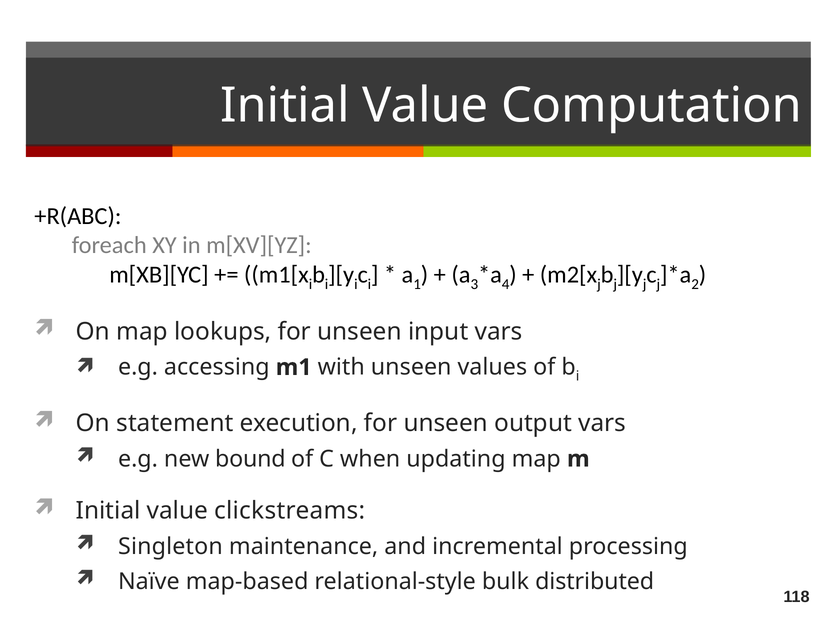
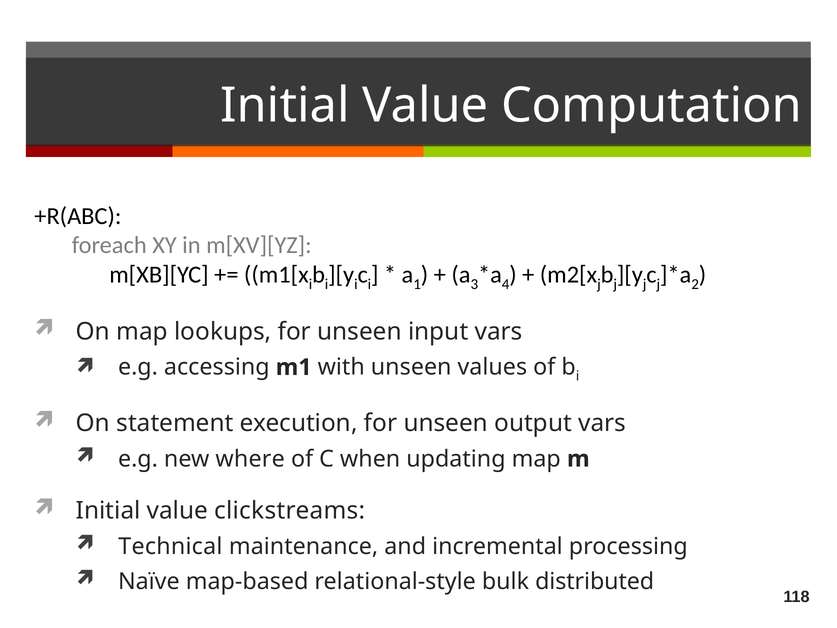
bound: bound -> where (250, 459)
Singleton: Singleton -> Technical (170, 546)
